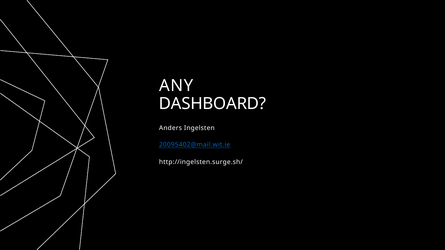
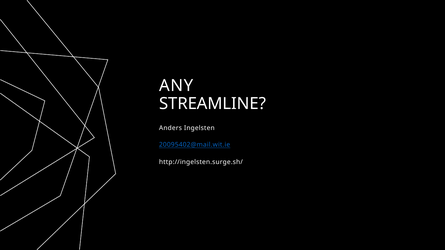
DASHBOARD: DASHBOARD -> STREAMLINE (213, 104)
